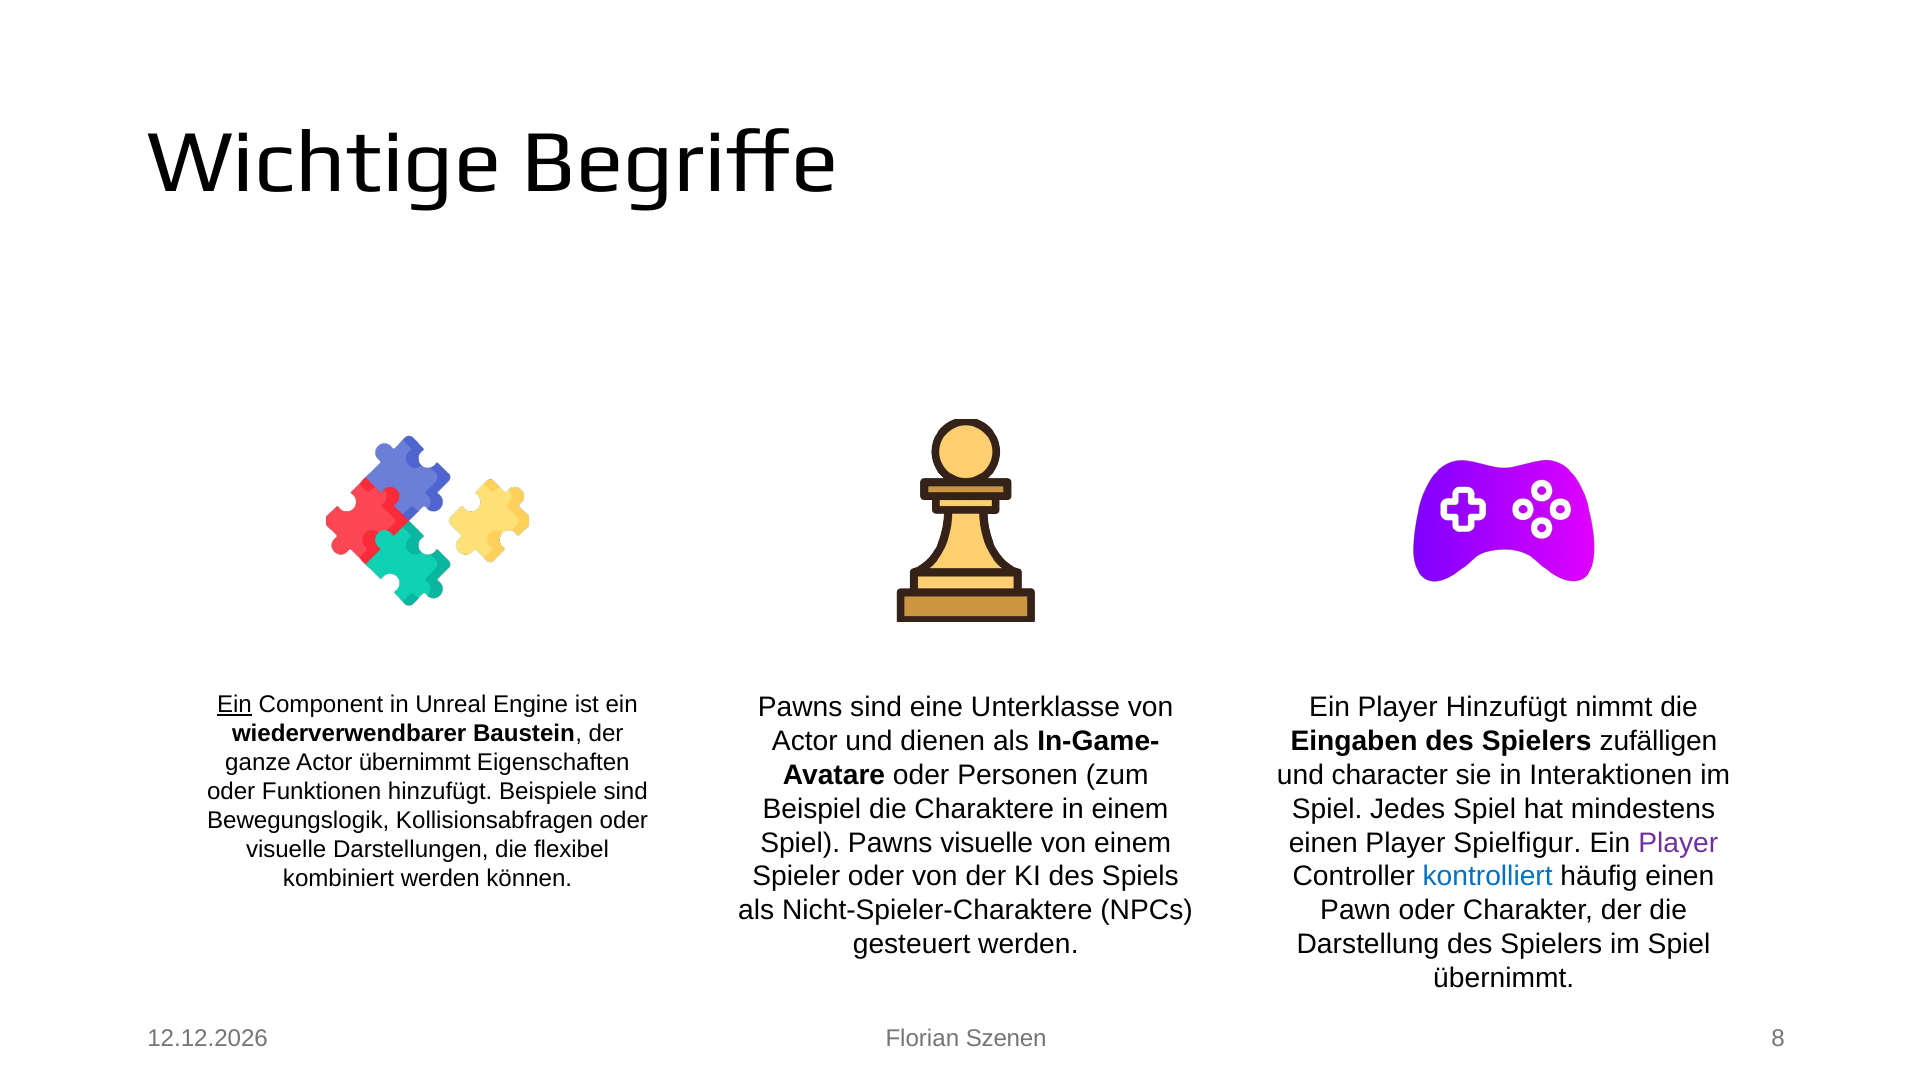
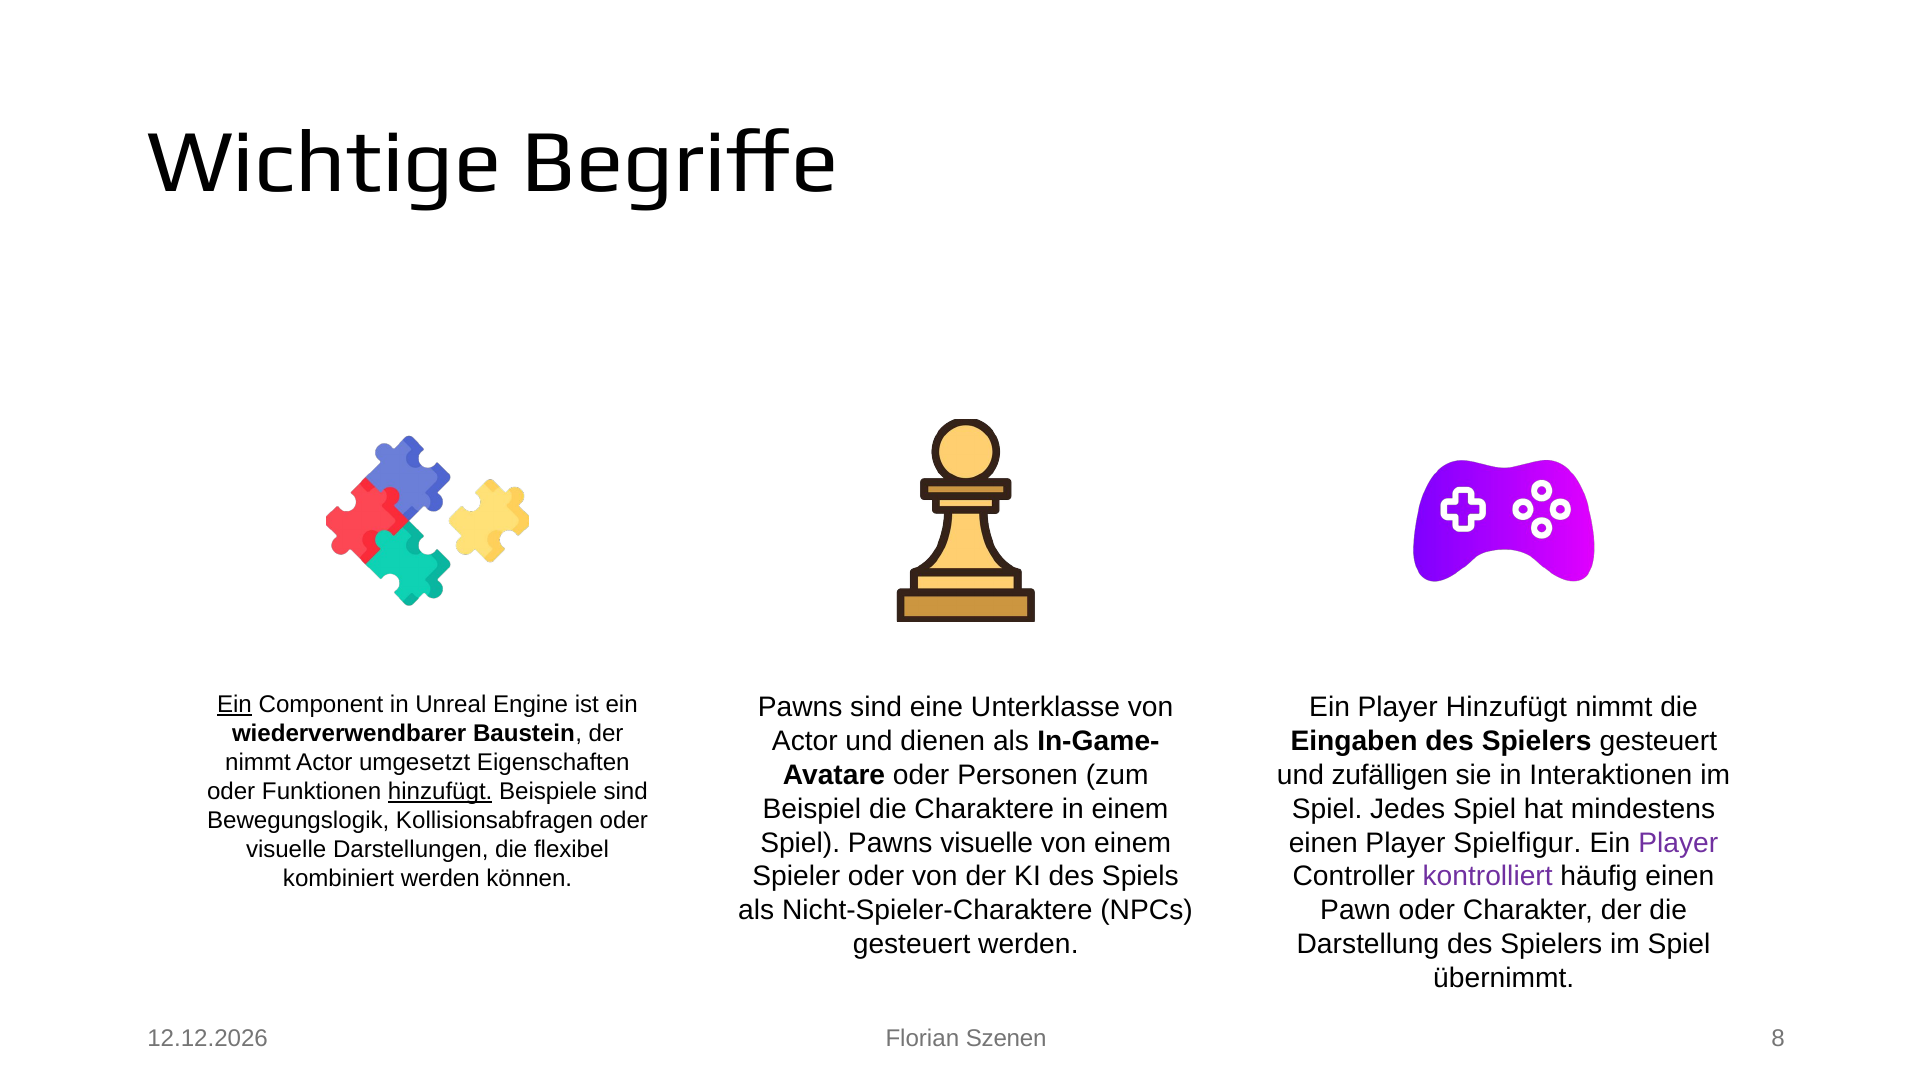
Spielers zufälligen: zufälligen -> gesteuert (1658, 741)
ganze: ganze -> nimmt (258, 763)
Actor übernimmt: übernimmt -> umgesetzt (415, 763)
character: character -> zufälligen (1390, 775)
hinzufügt underline: none -> present (440, 791)
kontrolliert colour: blue -> purple (1488, 876)
